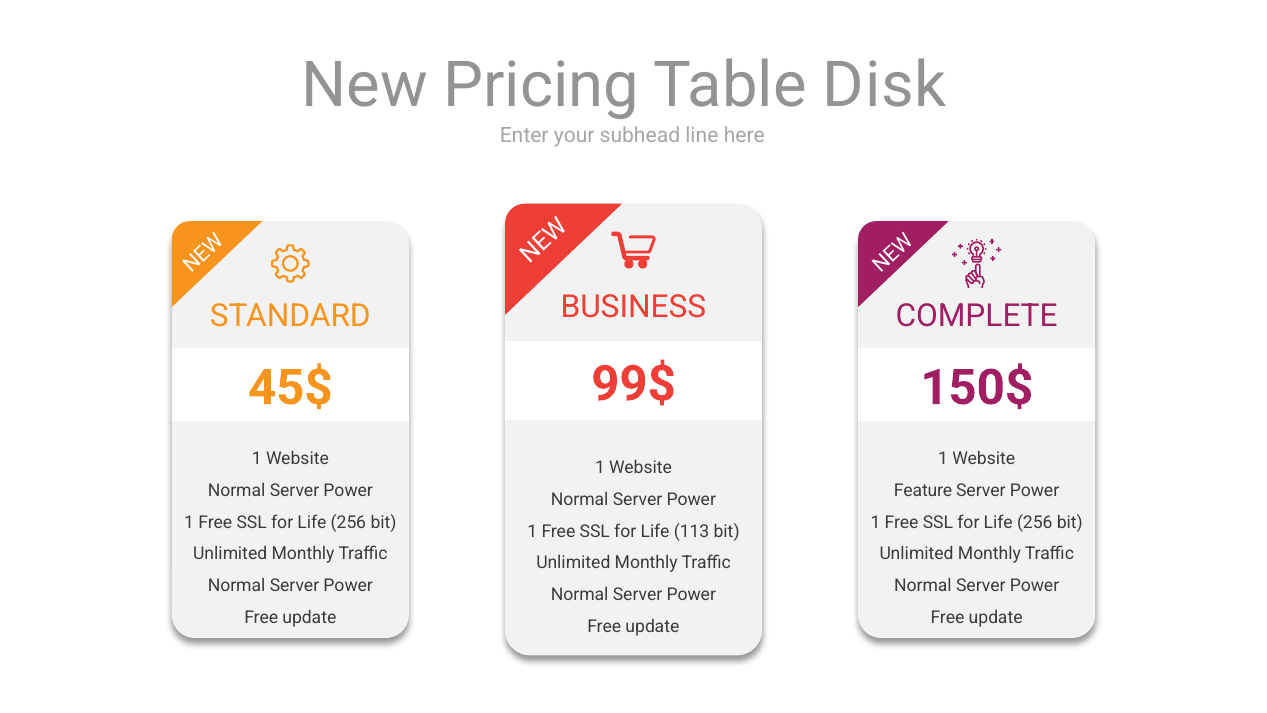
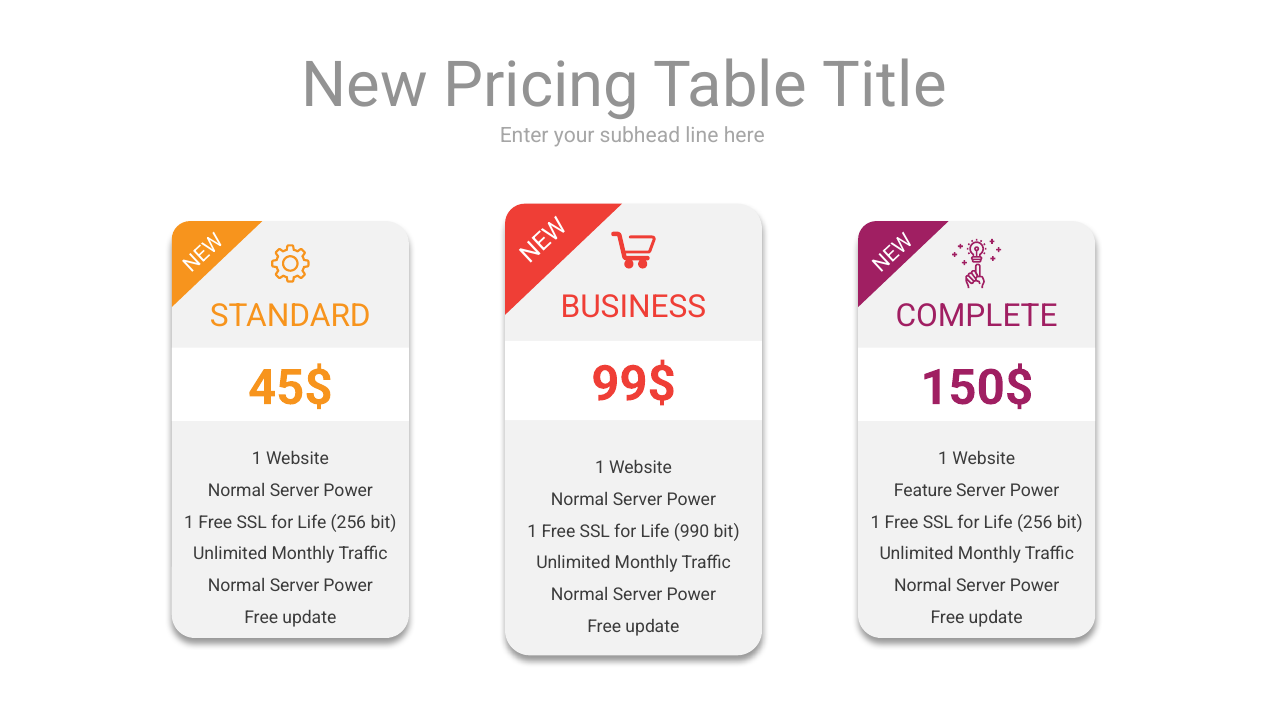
Disk: Disk -> Title (885, 86)
113: 113 -> 990 (692, 531)
